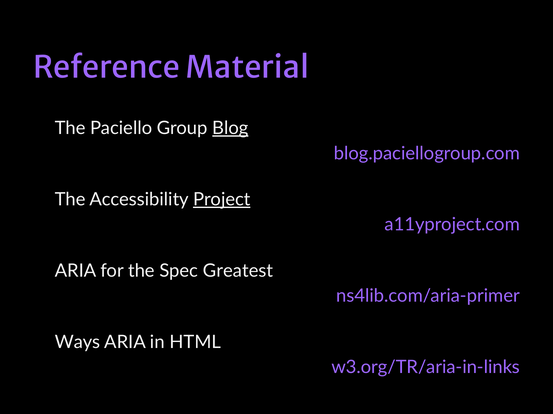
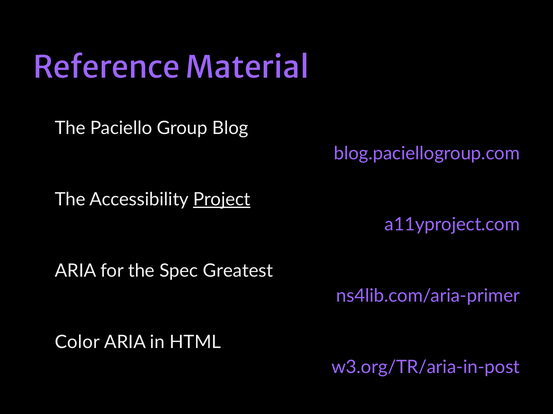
Blog underline: present -> none (230, 128)
Ways: Ways -> Color (77, 343)
w3.org/TR/aria-in-links: w3.org/TR/aria-in-links -> w3.org/TR/aria-in-post (426, 368)
